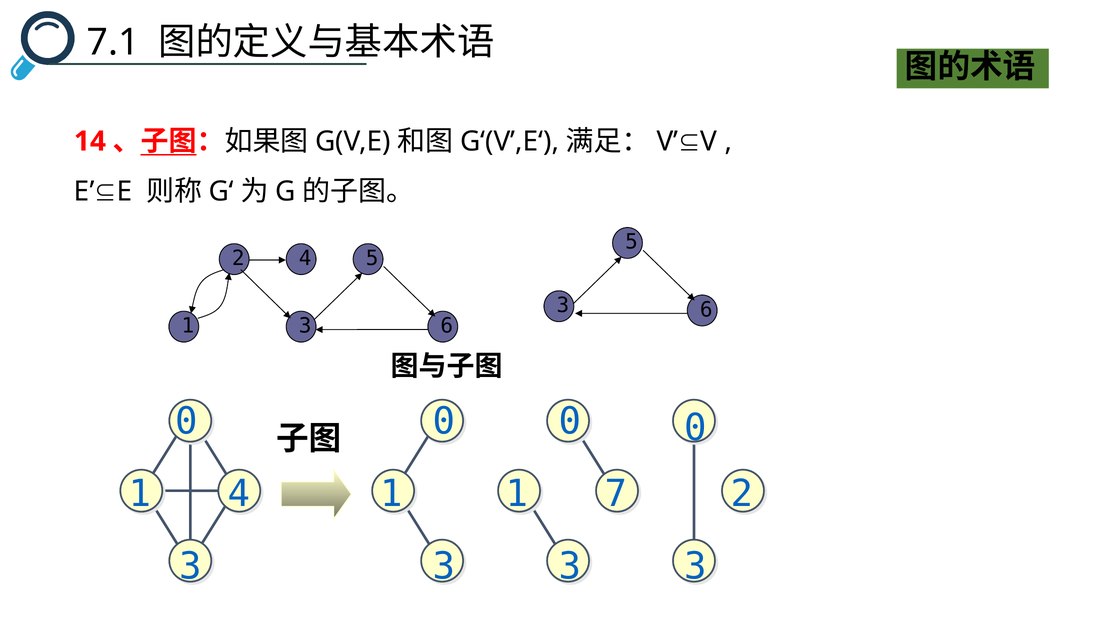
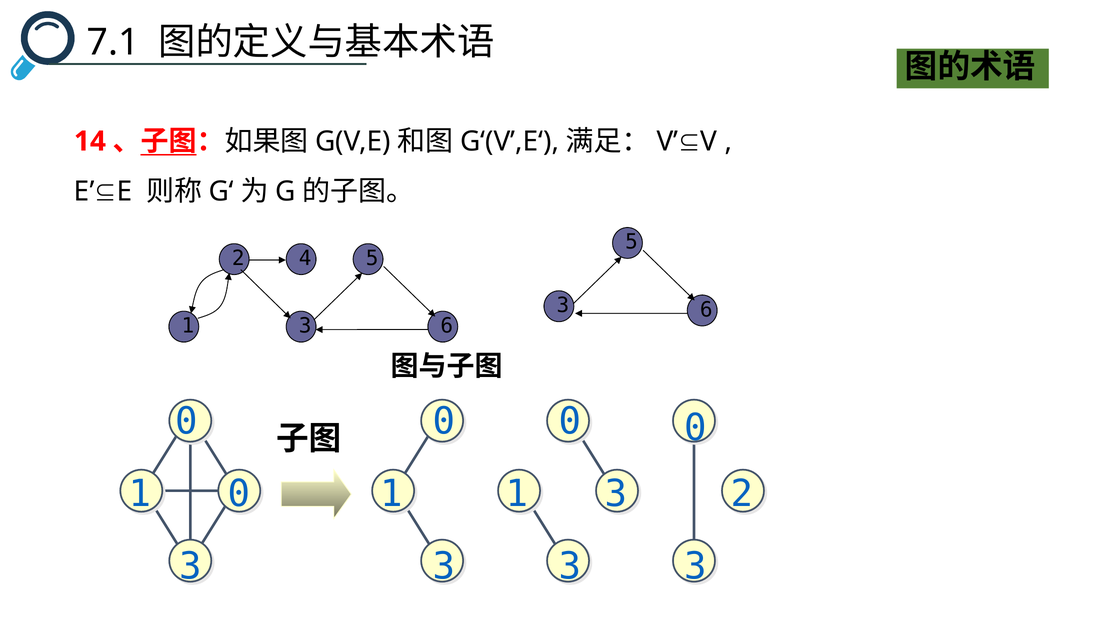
1 4: 4 -> 0 (239, 494)
7: 7 -> 3 (616, 494)
